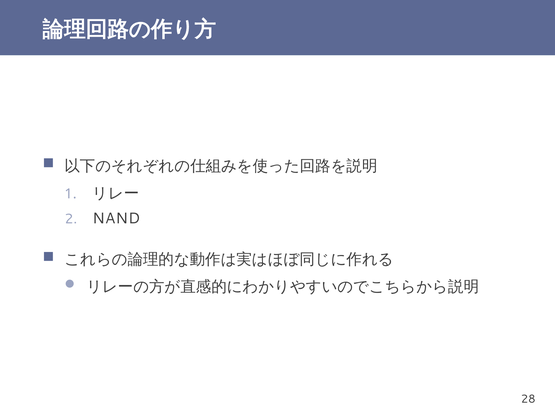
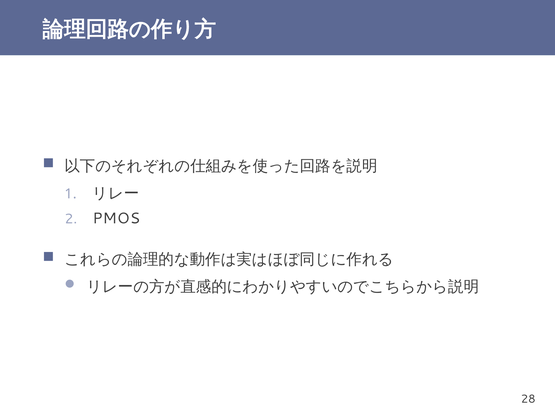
NAND: NAND -> PMOS (116, 218)
